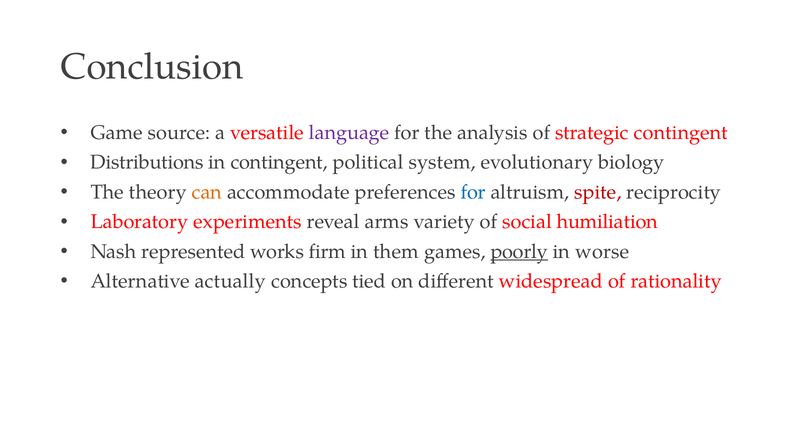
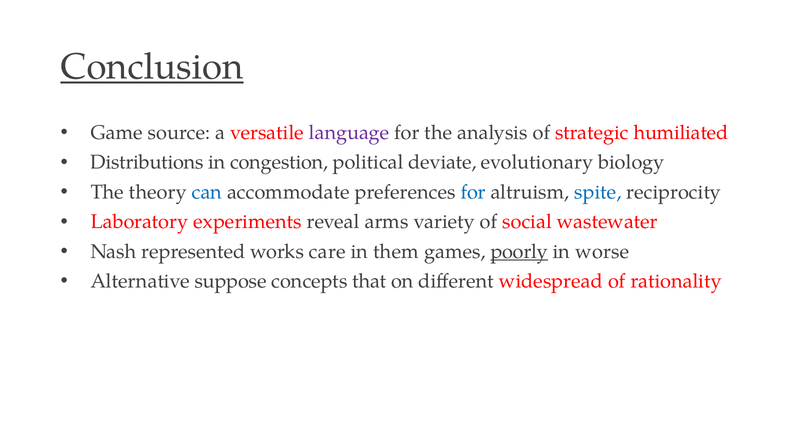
Conclusion underline: none -> present (152, 67)
strategic contingent: contingent -> humiliated (681, 133)
in contingent: contingent -> congestion (279, 163)
system: system -> deviate (442, 163)
can colour: orange -> blue (207, 192)
spite colour: red -> blue (598, 192)
humiliation: humiliation -> wastewater (607, 222)
firm: firm -> care (327, 252)
actually: actually -> suppose (231, 282)
tied: tied -> that (369, 282)
